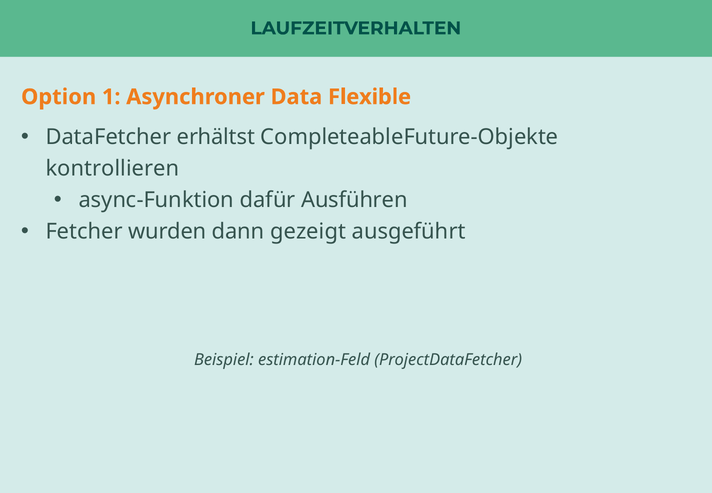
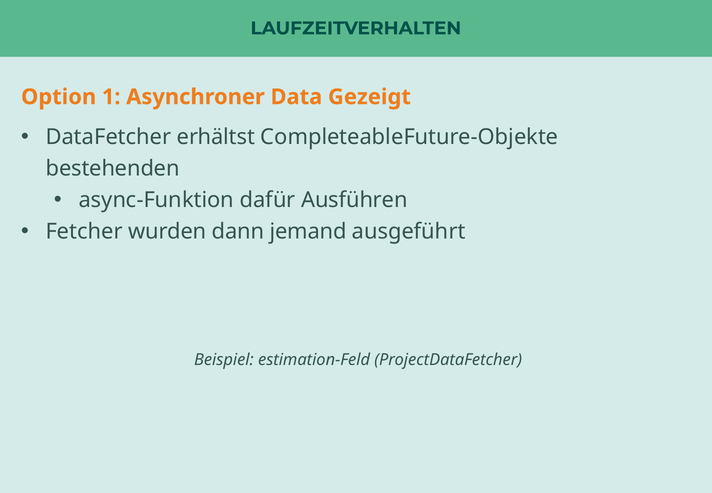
Flexible: Flexible -> Gezeigt (369, 97)
kontrollieren: kontrollieren -> bestehenden (113, 169)
gezeigt: gezeigt -> jemand (308, 232)
